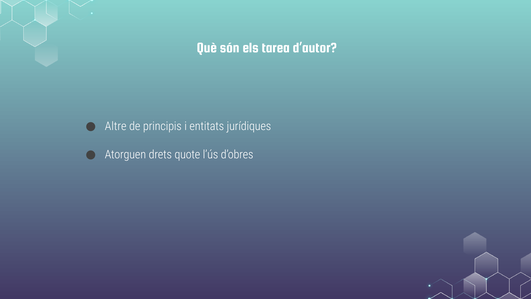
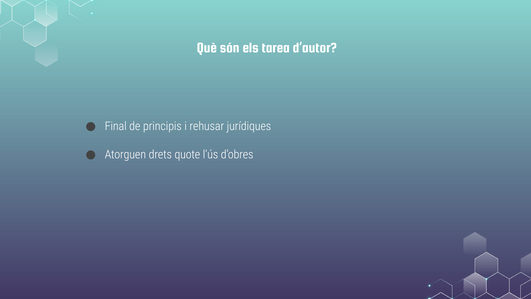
Altre: Altre -> Final (116, 126)
entitats: entitats -> rehusar (207, 126)
